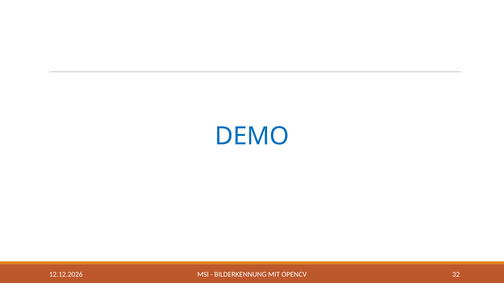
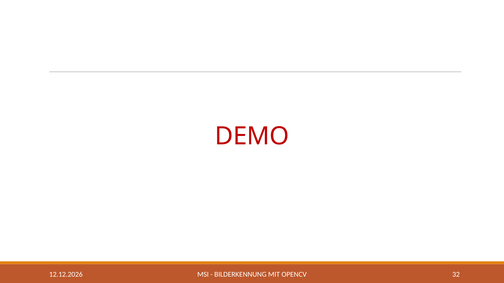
DEMO colour: blue -> red (252, 136)
